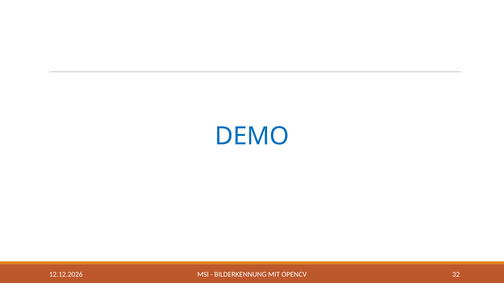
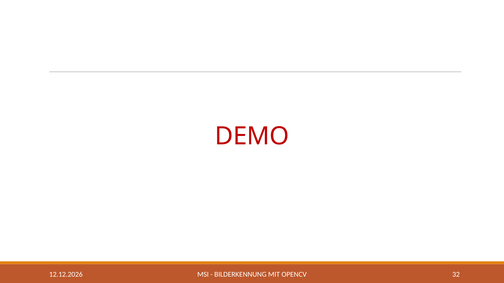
DEMO colour: blue -> red (252, 136)
